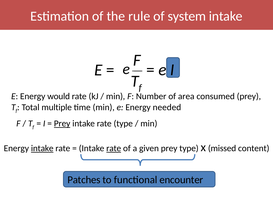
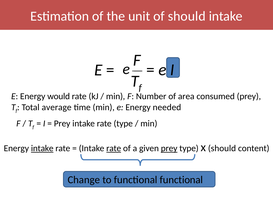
rule: rule -> unit (139, 16)
of system: system -> should (187, 16)
multiple: multiple -> average (57, 107)
Prey underline: present -> none (62, 123)
prey underline: none -> present (169, 148)
x missed: missed -> should (222, 148)
Patches: Patches -> Change (84, 180)
functional encounter: encounter -> functional (181, 180)
